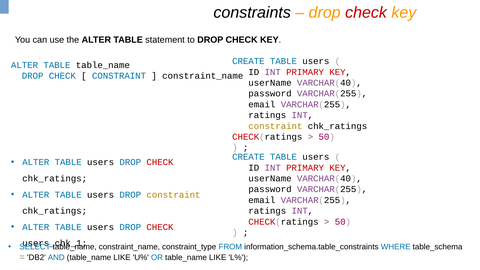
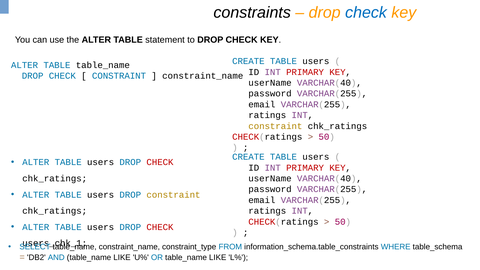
check colour: red -> blue (366, 12)
